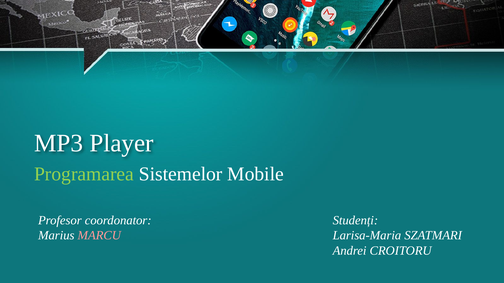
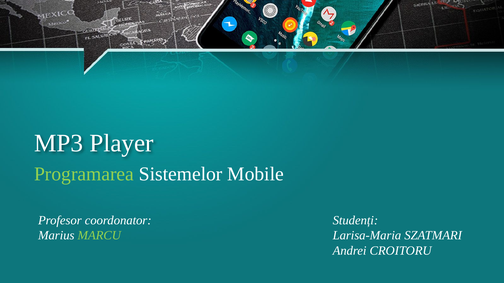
MARCU colour: pink -> light green (99, 236)
